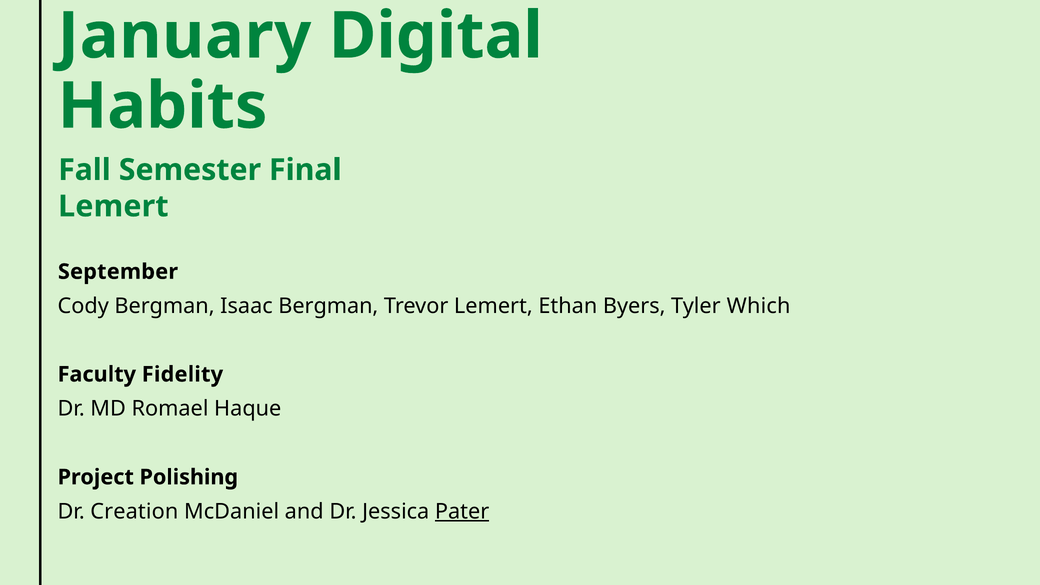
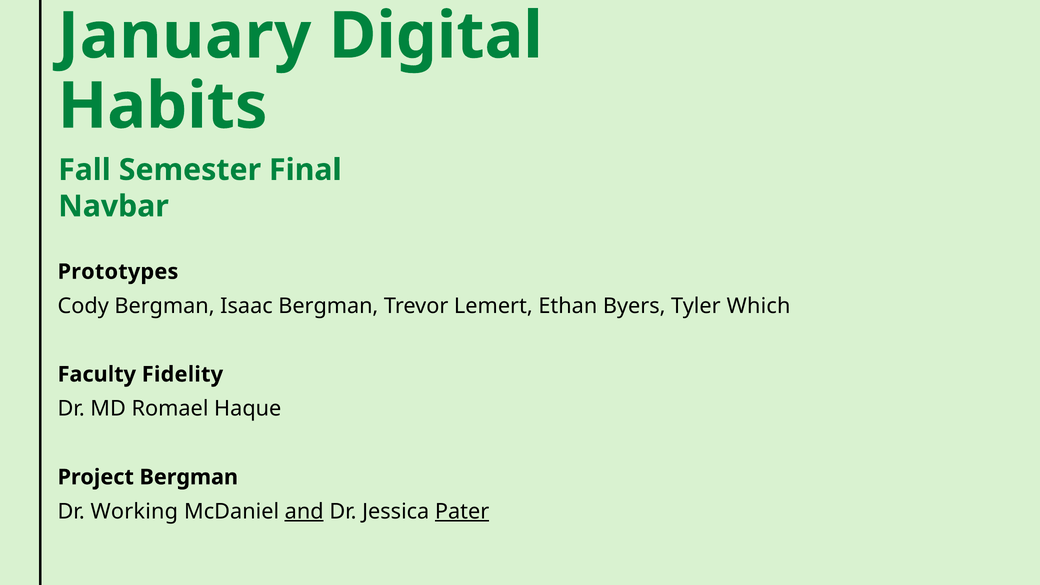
Lemert: Lemert -> Navbar (113, 206)
September: September -> Prototypes (118, 272)
Project Polishing: Polishing -> Bergman (189, 477)
Creation: Creation -> Working (134, 511)
and underline: none -> present (304, 511)
